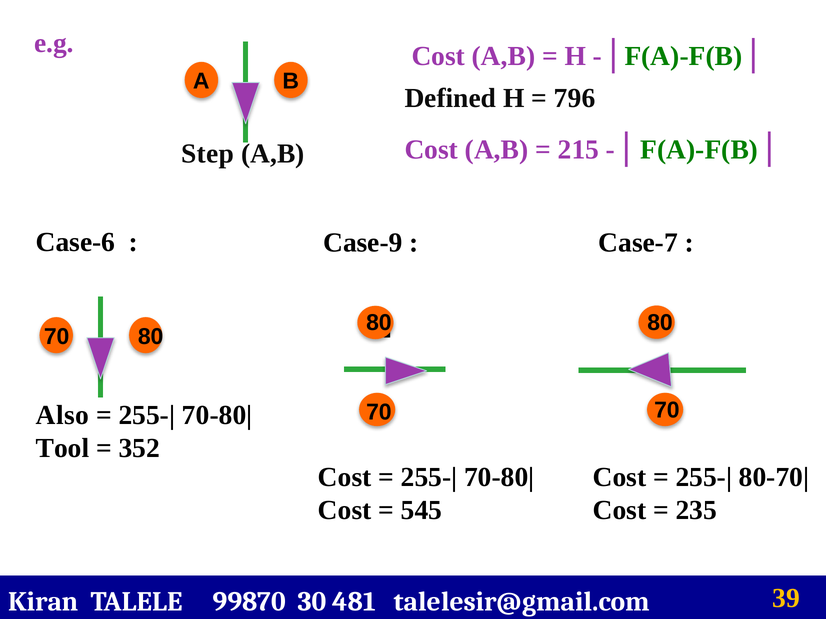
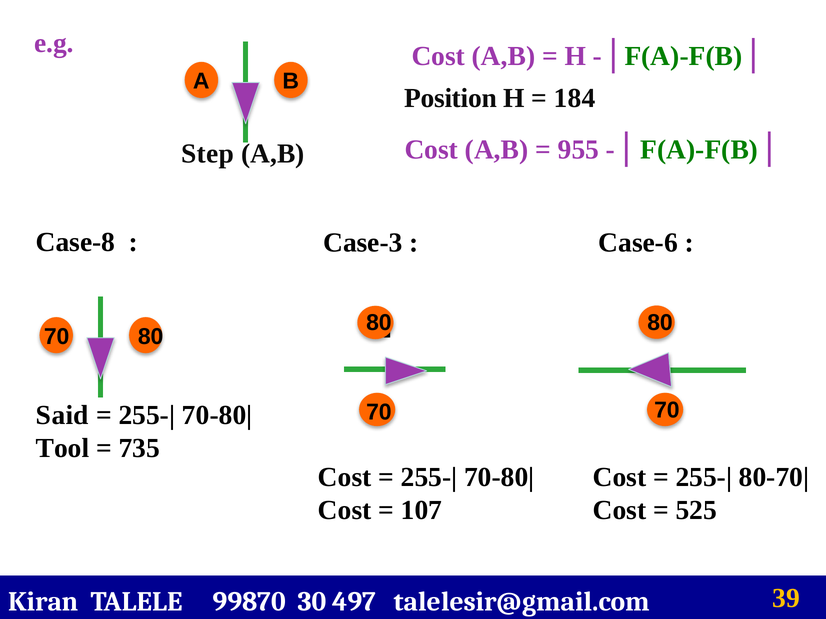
Defined: Defined -> Position (451, 98)
796: 796 -> 184 (575, 98)
215: 215 -> 955 (578, 150)
Case-6: Case-6 -> Case-8 (75, 242)
Case-9: Case-9 -> Case-3 (363, 243)
Case-7: Case-7 -> Case-6 (638, 243)
Also: Also -> Said (62, 416)
352: 352 -> 735 (139, 449)
545: 545 -> 107 (421, 511)
235: 235 -> 525 (696, 511)
481: 481 -> 497 (354, 602)
